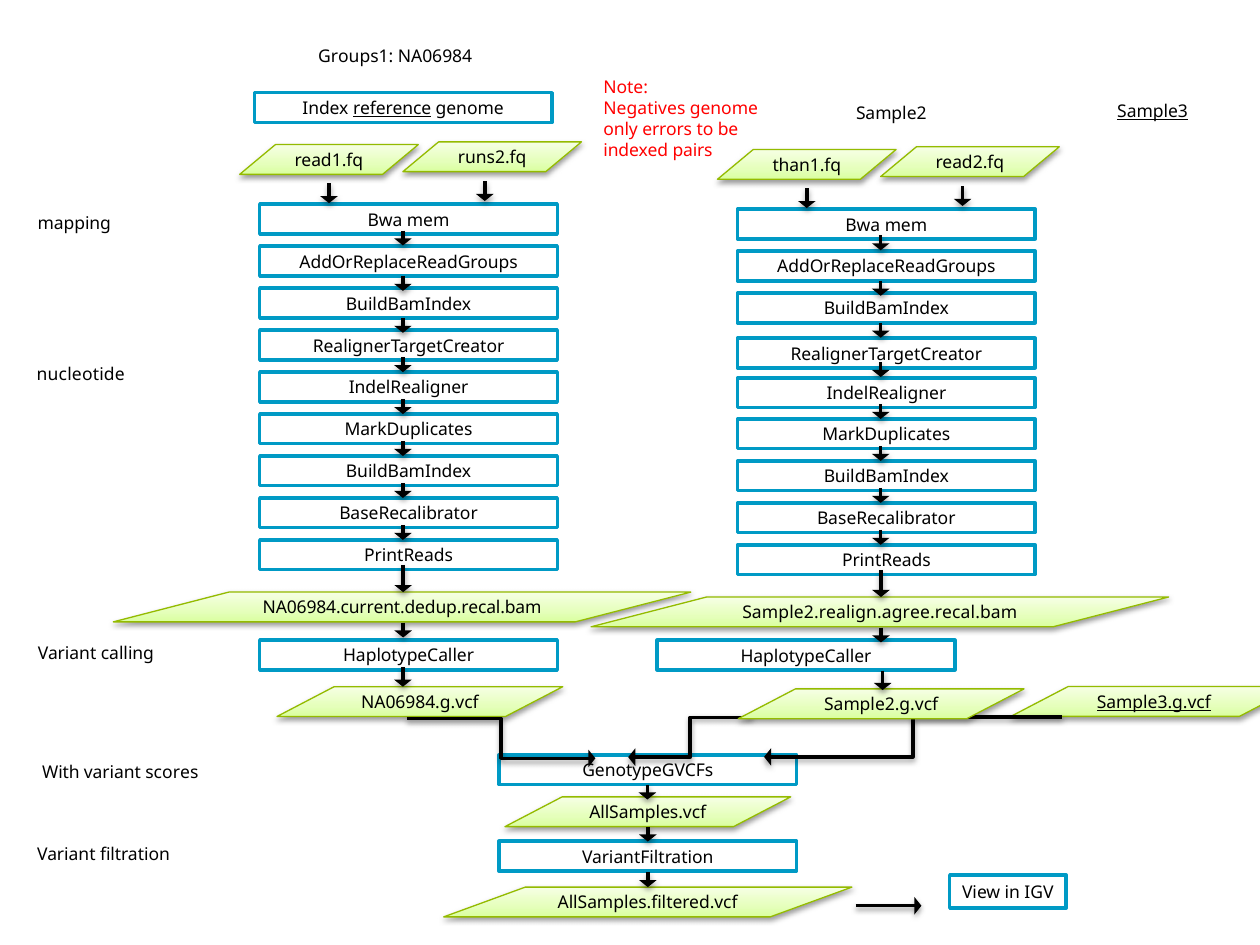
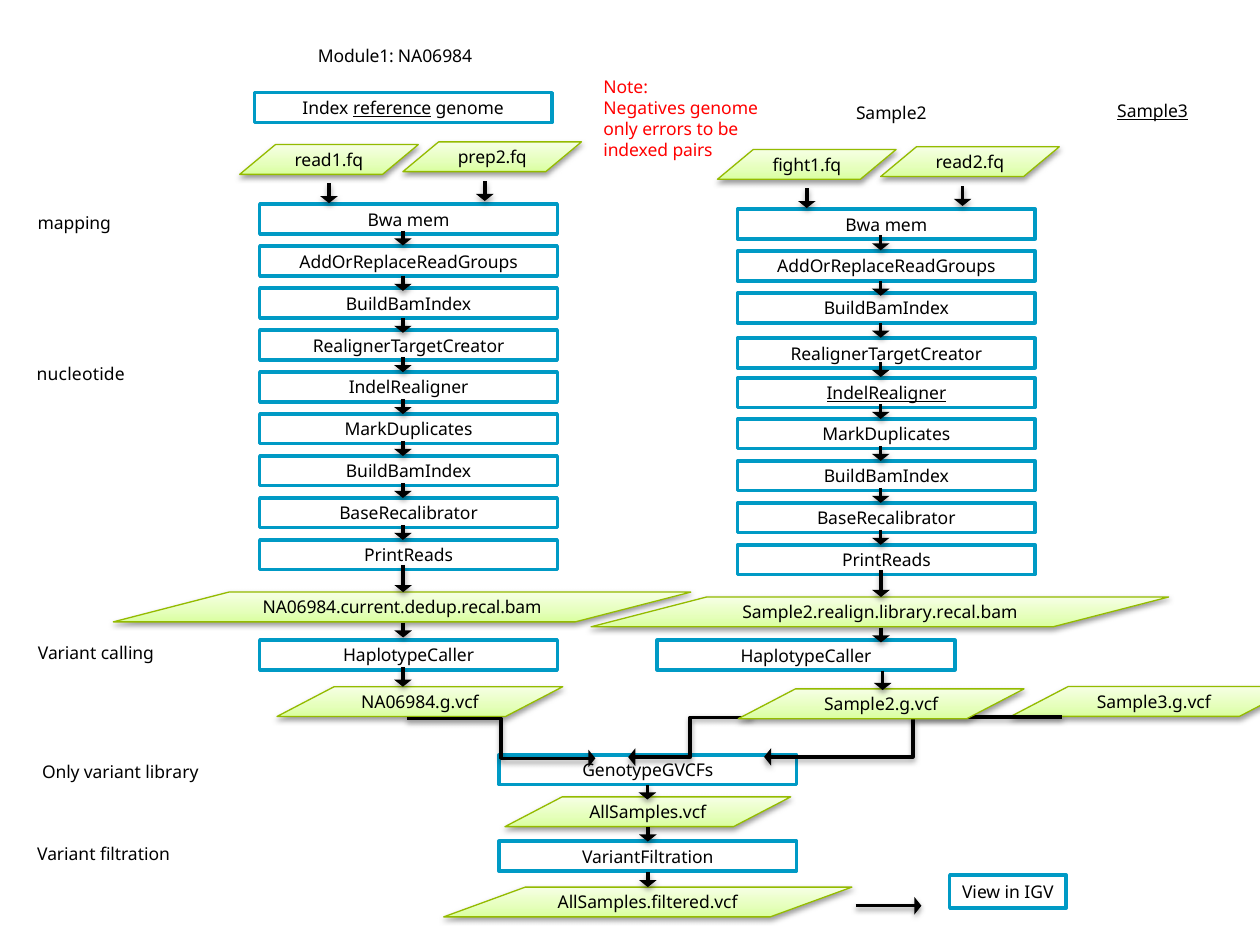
Groups1: Groups1 -> Module1 (356, 56)
runs2.fq: runs2.fq -> prep2.fq (492, 158)
than1.fq: than1.fq -> fight1.fq (807, 166)
IndelRealigner underline: none -> present (886, 394)
Sample2.realign.agree.recal.bam: Sample2.realign.agree.recal.bam -> Sample2.realign.library.recal.bam (880, 613)
Sample3.g.vcf underline: present -> none (1154, 703)
With: With -> Only (61, 773)
scores: scores -> library (172, 773)
